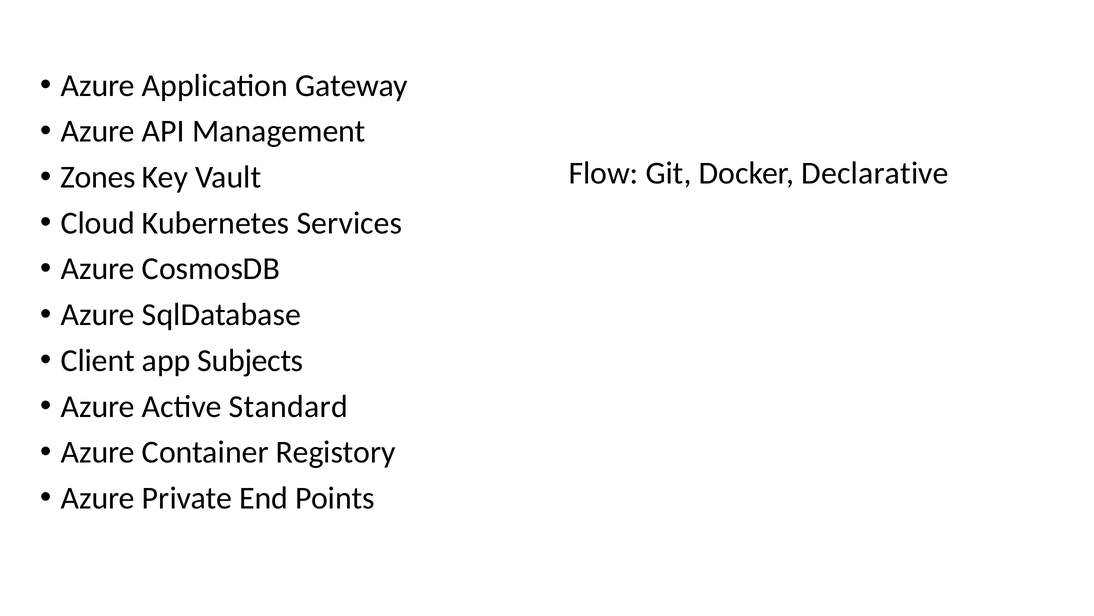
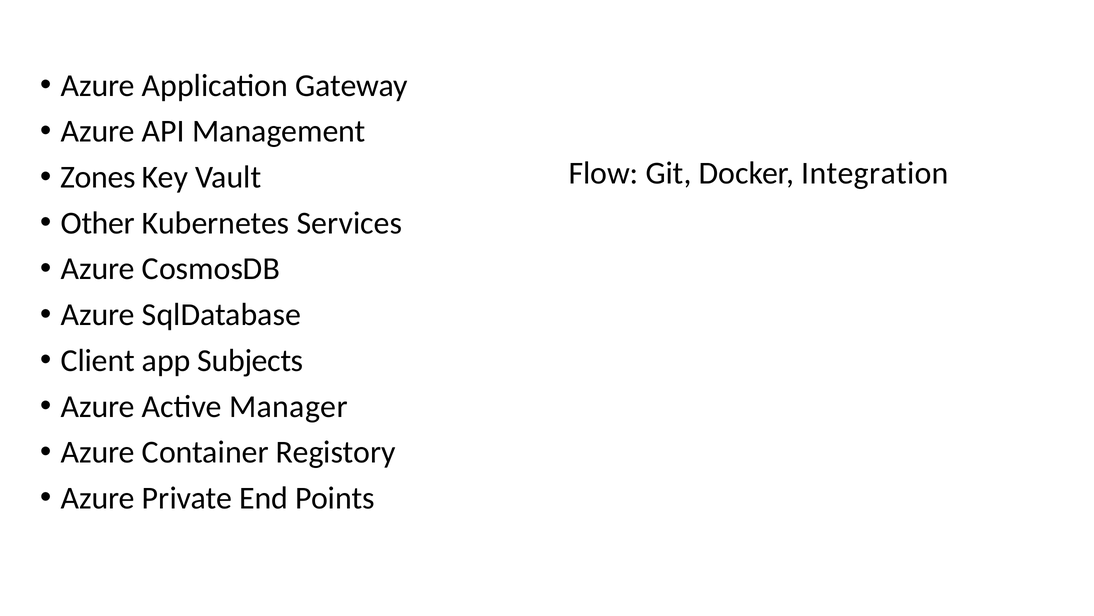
Declarative: Declarative -> Integration (875, 173)
Cloud: Cloud -> Other (98, 223)
Standard: Standard -> Manager (288, 406)
